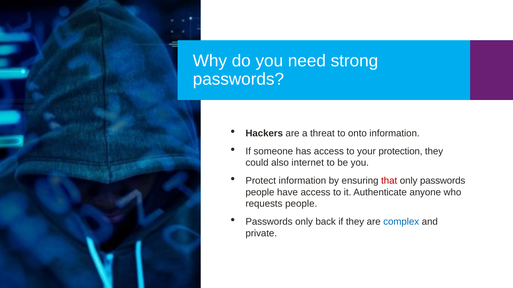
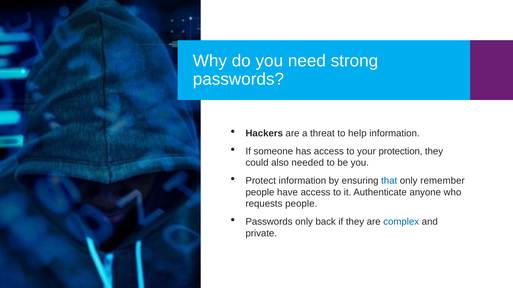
onto: onto -> help (357, 134)
internet: internet -> needed (308, 163)
that colour: red -> blue (389, 181)
only passwords: passwords -> remember (443, 181)
